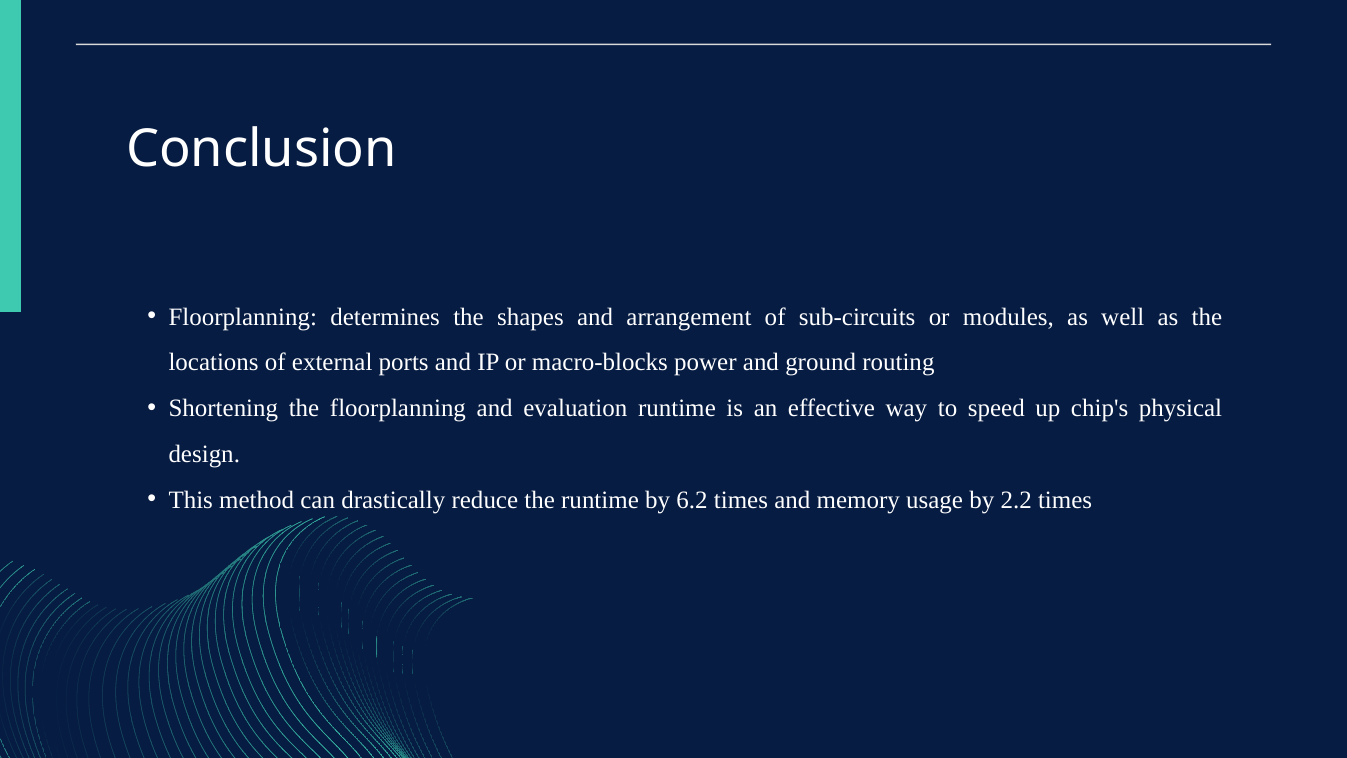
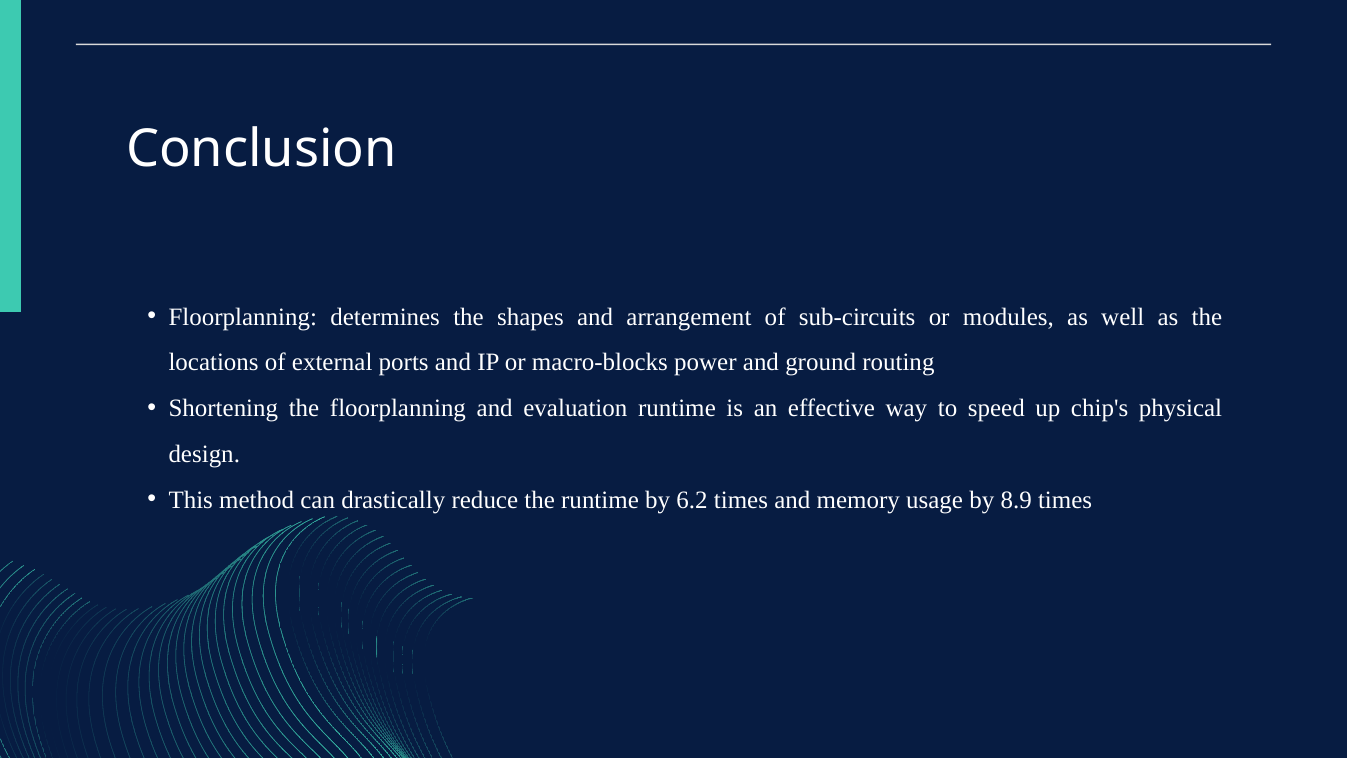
2.2: 2.2 -> 8.9 (1016, 500)
